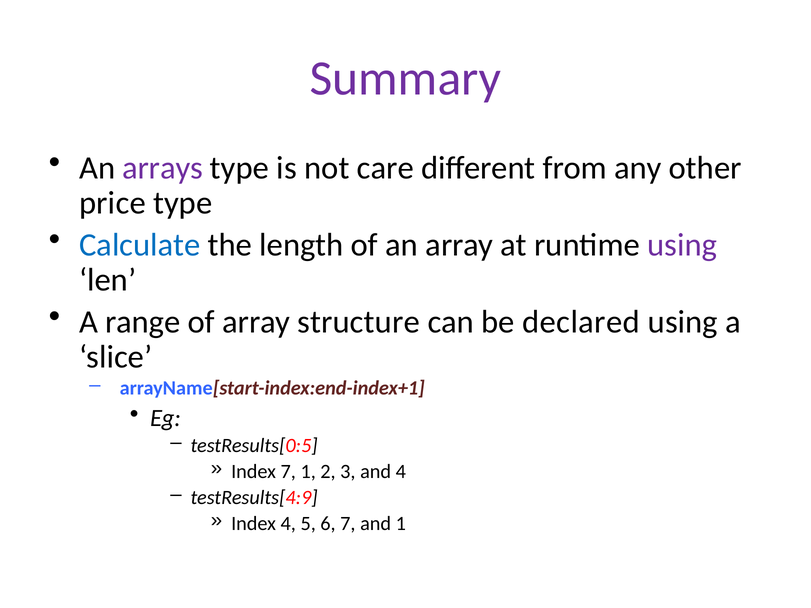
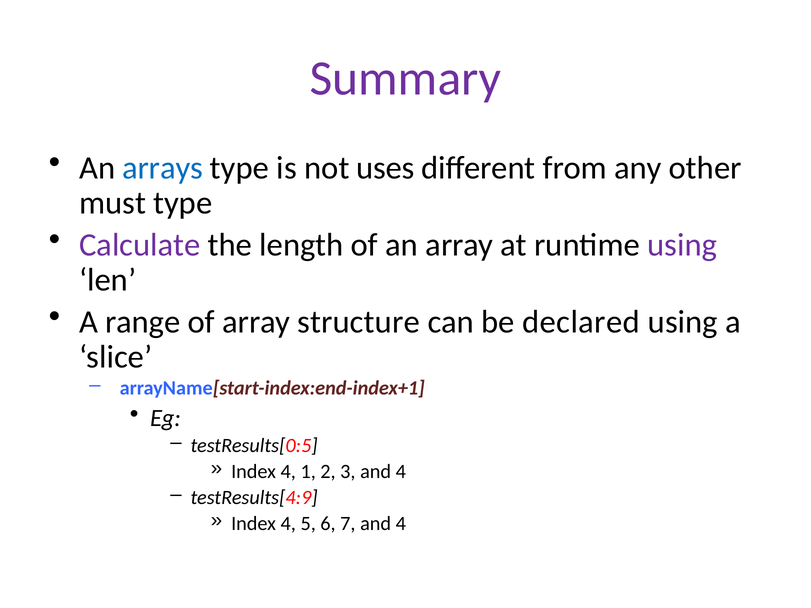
arrays colour: purple -> blue (163, 168)
care: care -> uses (385, 168)
price: price -> must (113, 203)
Calculate colour: blue -> purple (140, 245)
7: 7 -> 4 (288, 472)
7 and 1: 1 -> 4 (401, 524)
